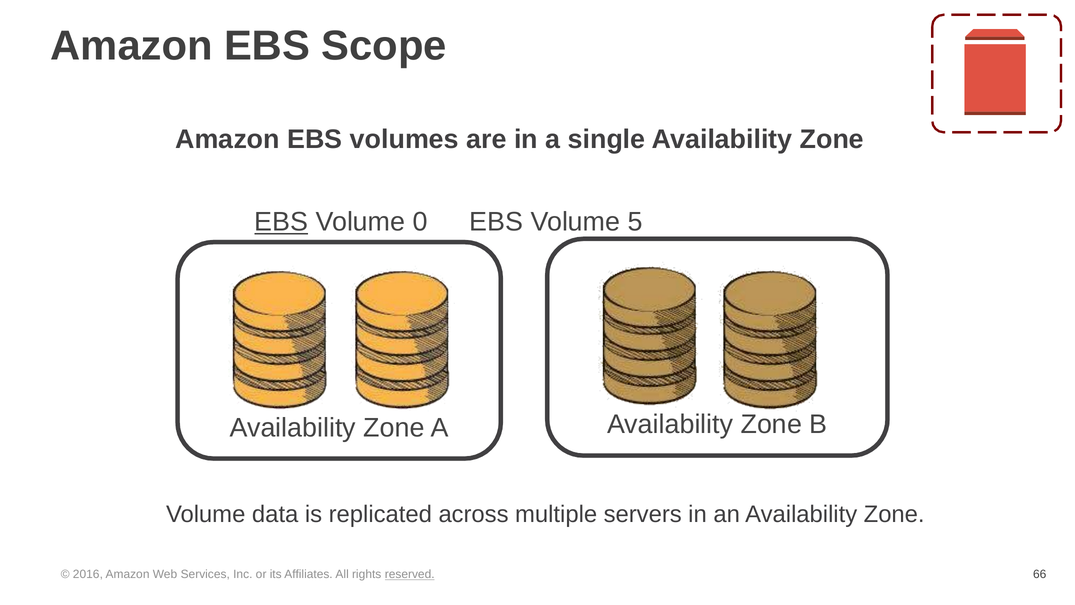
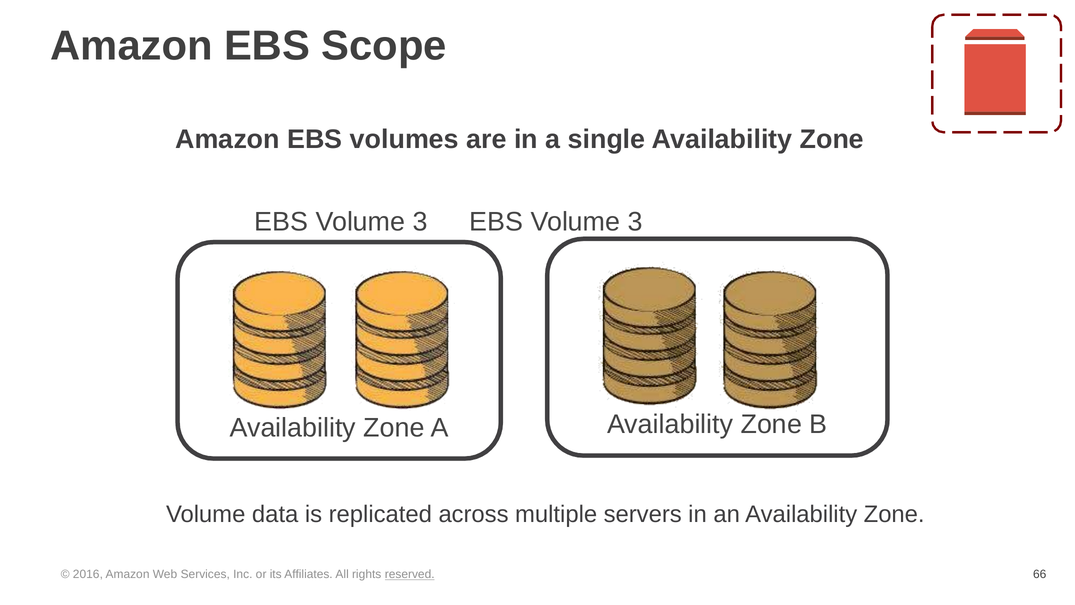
EBS underline: present -> none (281, 222)
0: 0 -> 3 (420, 222)
5: 5 -> 3 (635, 222)
